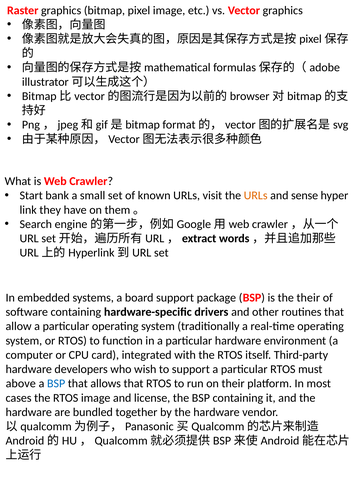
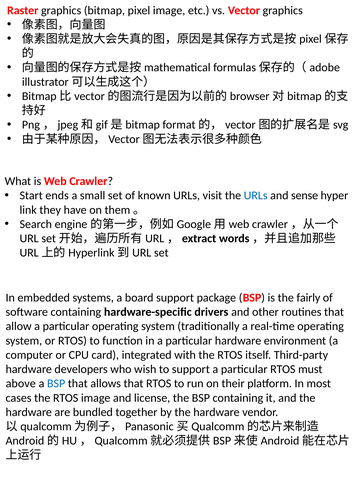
bank: bank -> ends (57, 196)
URLs colour: orange -> blue (256, 196)
the their: their -> fairly (308, 298)
